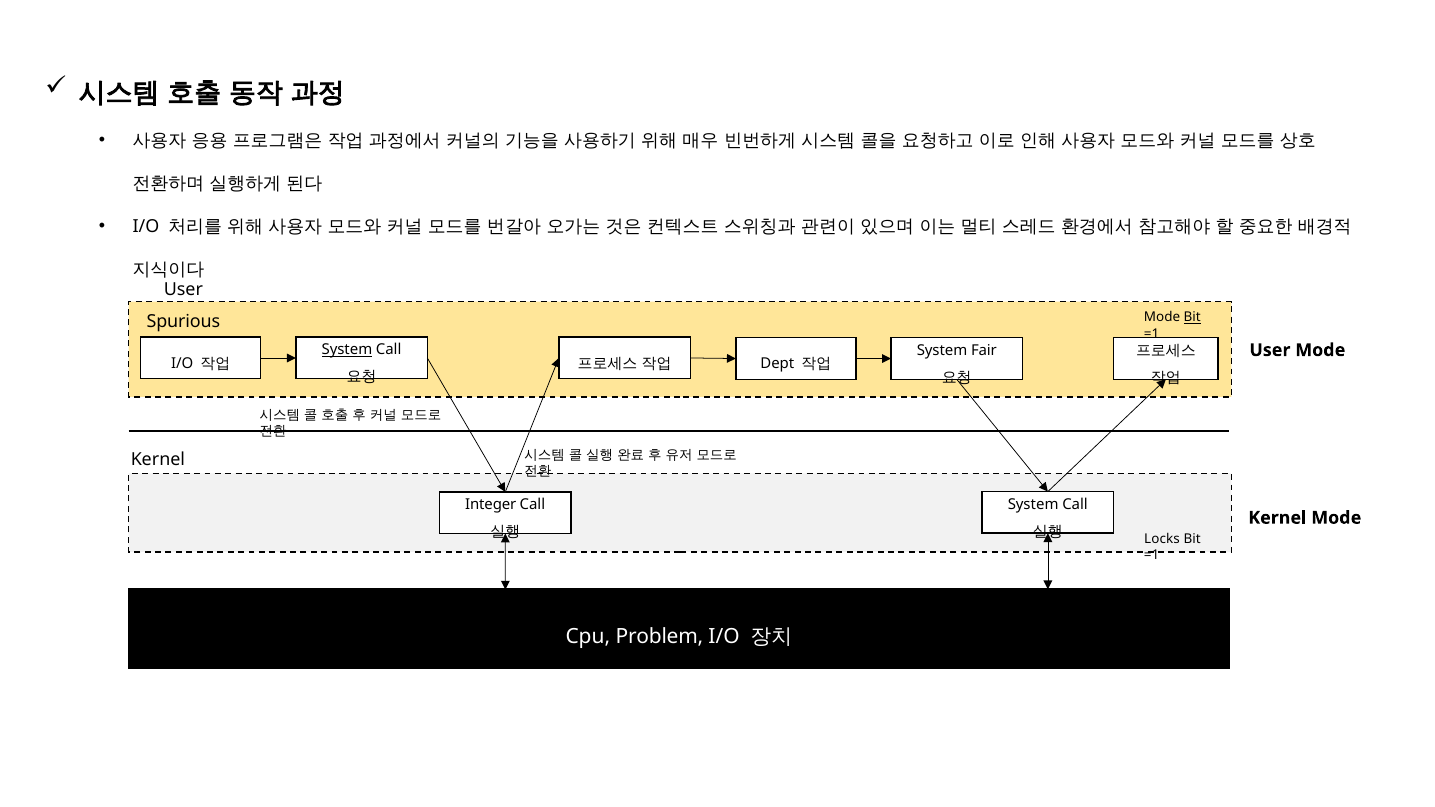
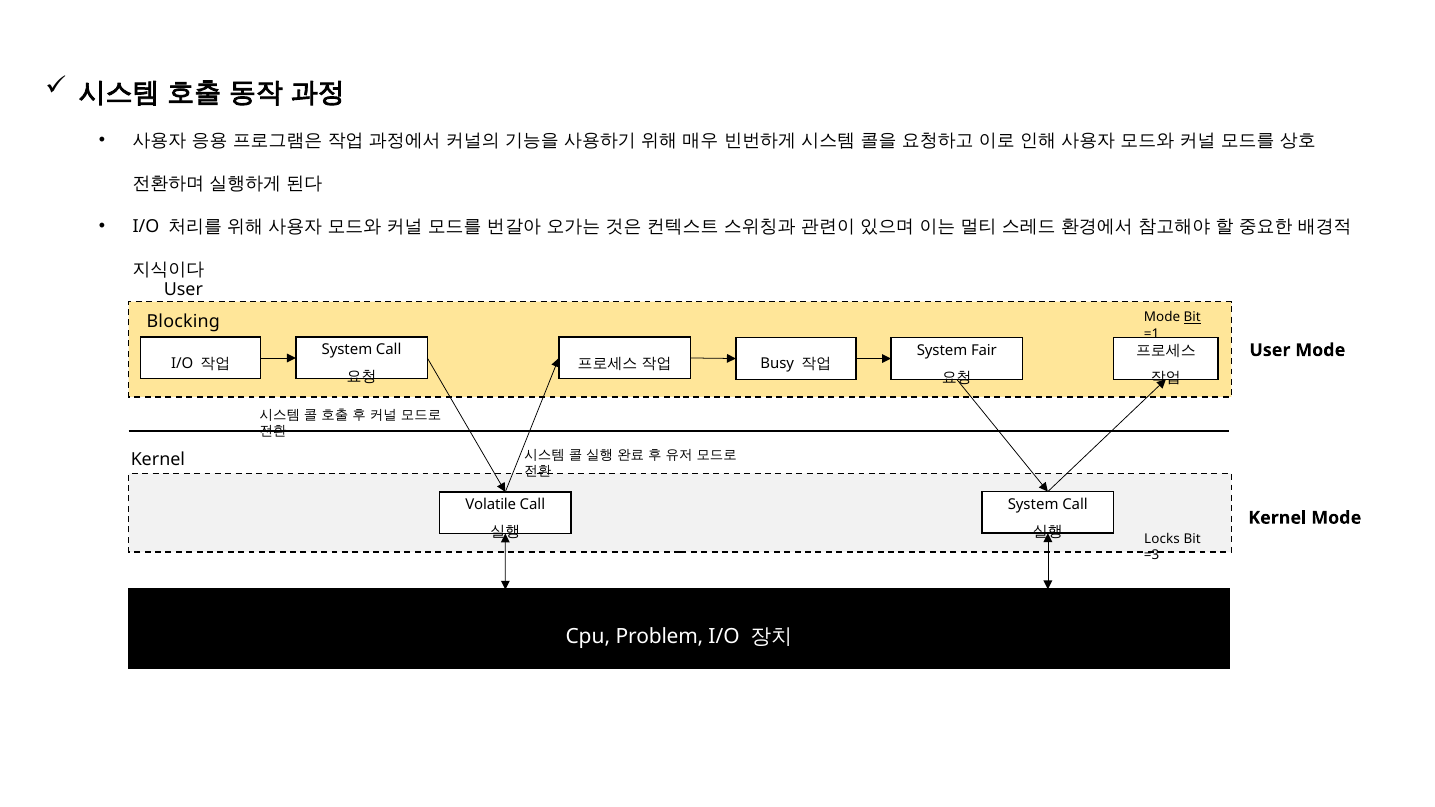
Spurious: Spurious -> Blocking (183, 322)
System underline: present -> none (347, 350)
Dept: Dept -> Busy (777, 364)
Integer: Integer -> Volatile (491, 505)
=1: =1 -> =3 (1152, 555)
